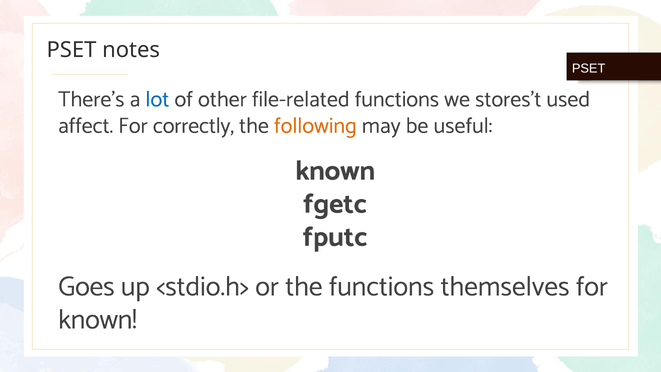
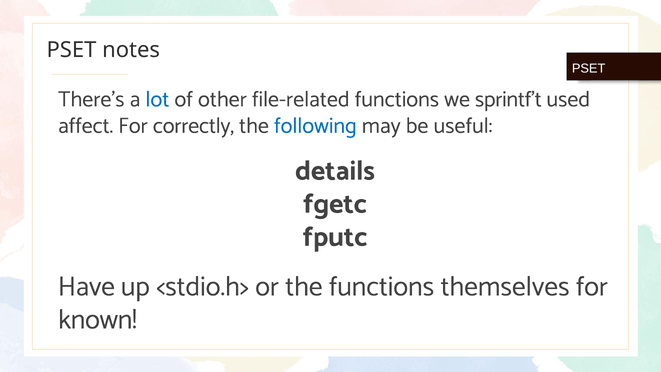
stores’t: stores’t -> sprintf’t (508, 99)
following colour: orange -> blue (315, 125)
known: known -> details (335, 170)
Goes: Goes -> Have (86, 286)
